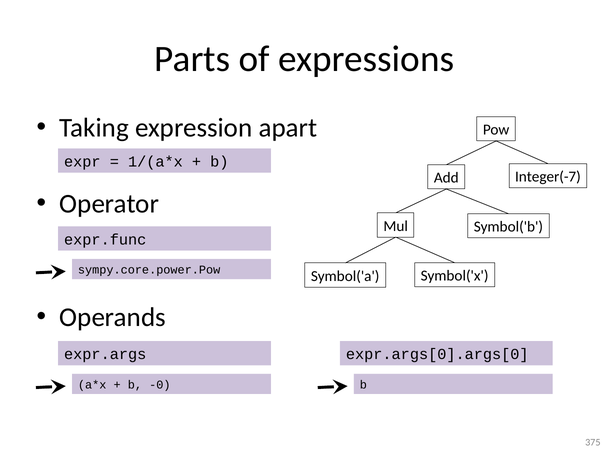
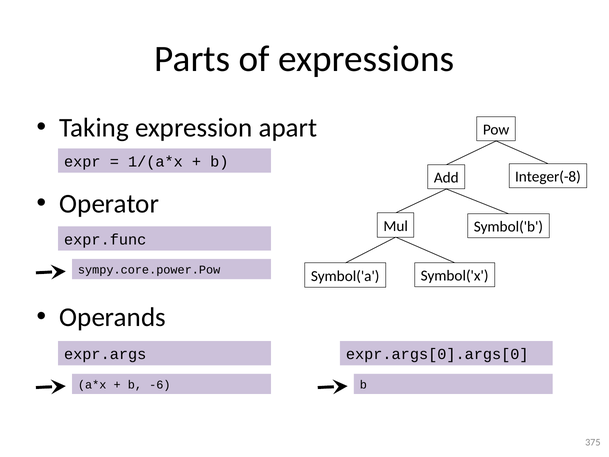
Integer(-7: Integer(-7 -> Integer(-8 (548, 177)
-0: -0 -> -6 (160, 385)
